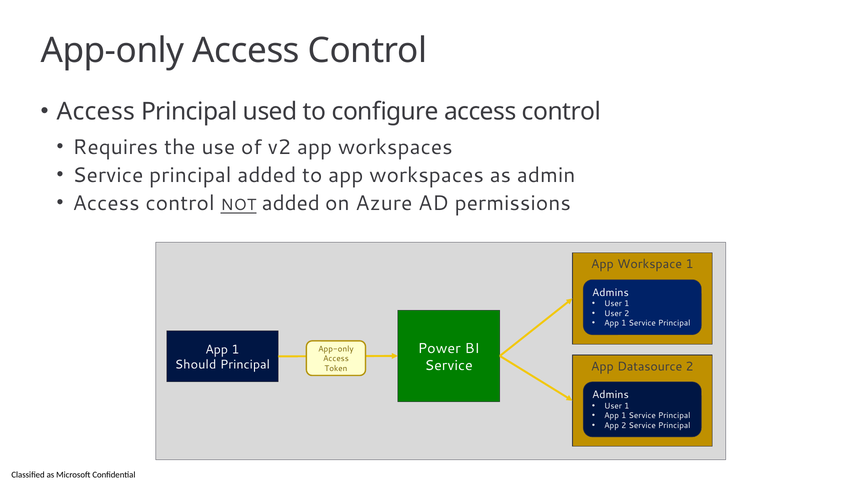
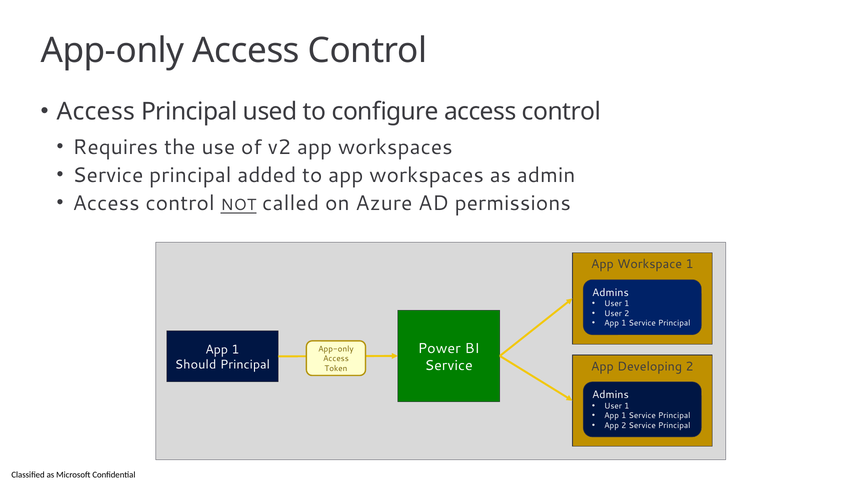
NOT added: added -> called (291, 203)
Datasource: Datasource -> Developing (650, 366)
